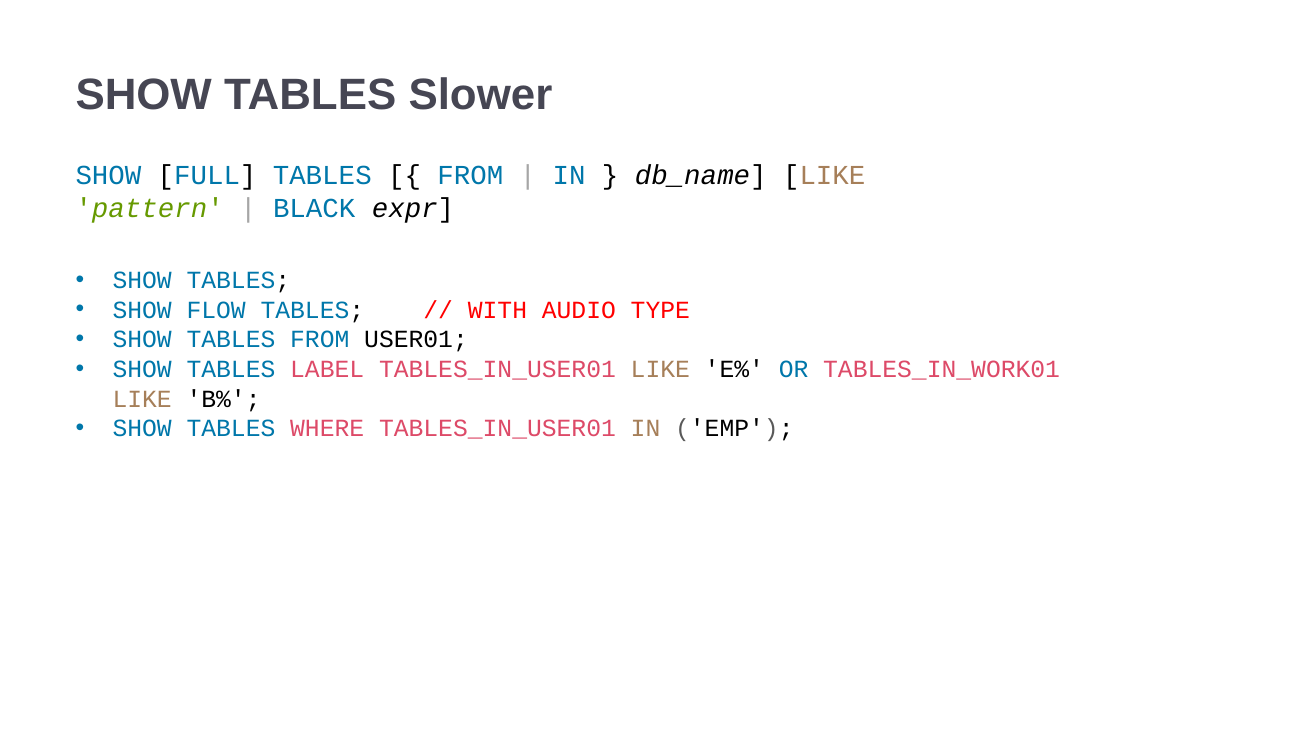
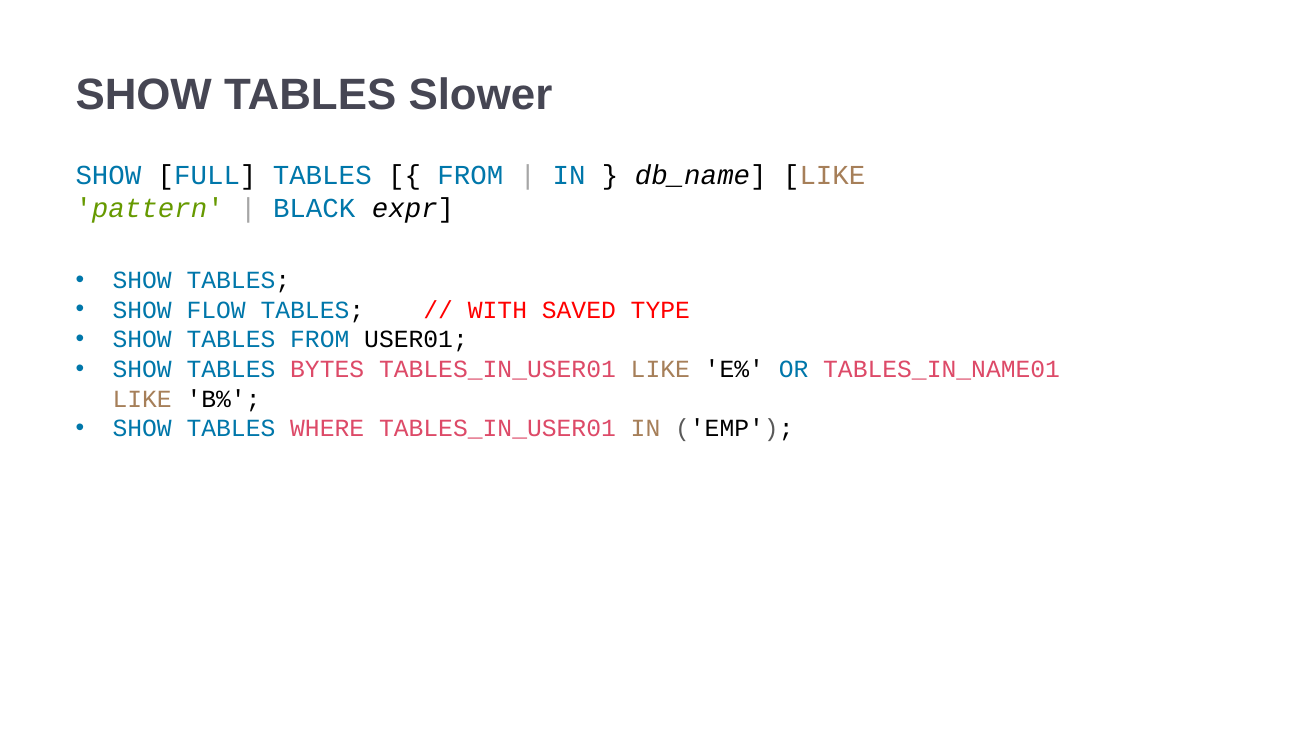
AUDIO: AUDIO -> SAVED (579, 310)
LABEL: LABEL -> BYTES (327, 369)
TABLES_IN_WORK01: TABLES_IN_WORK01 -> TABLES_IN_NAME01 (942, 369)
